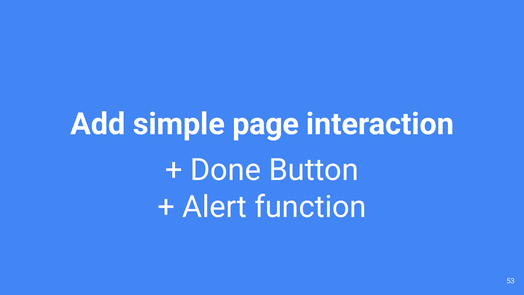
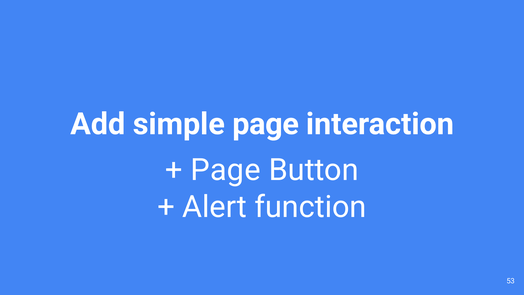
Done: Done -> Page (226, 170)
